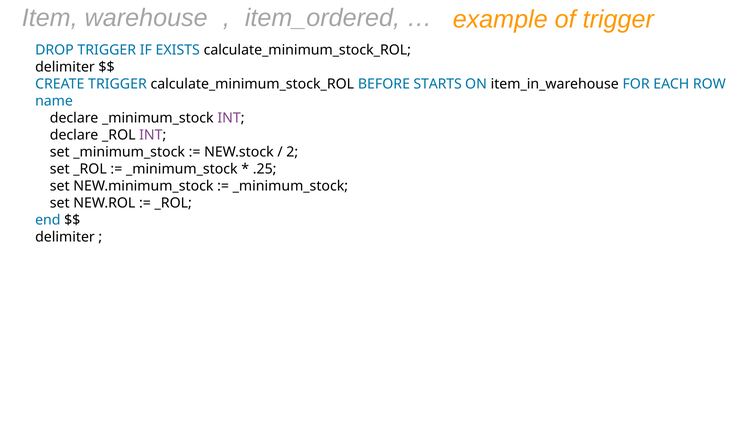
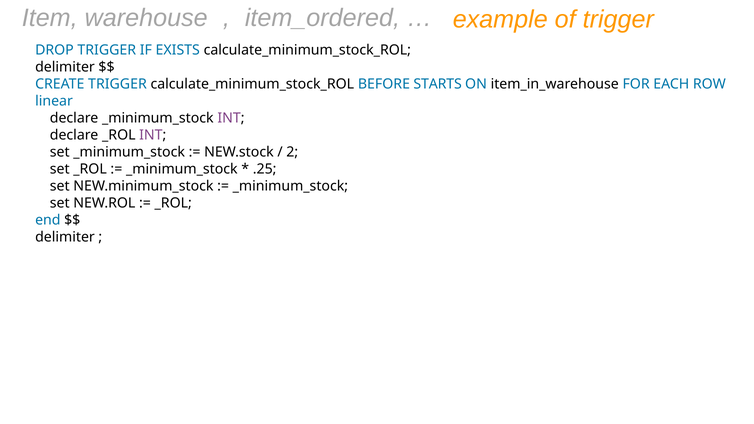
name: name -> linear (54, 101)
